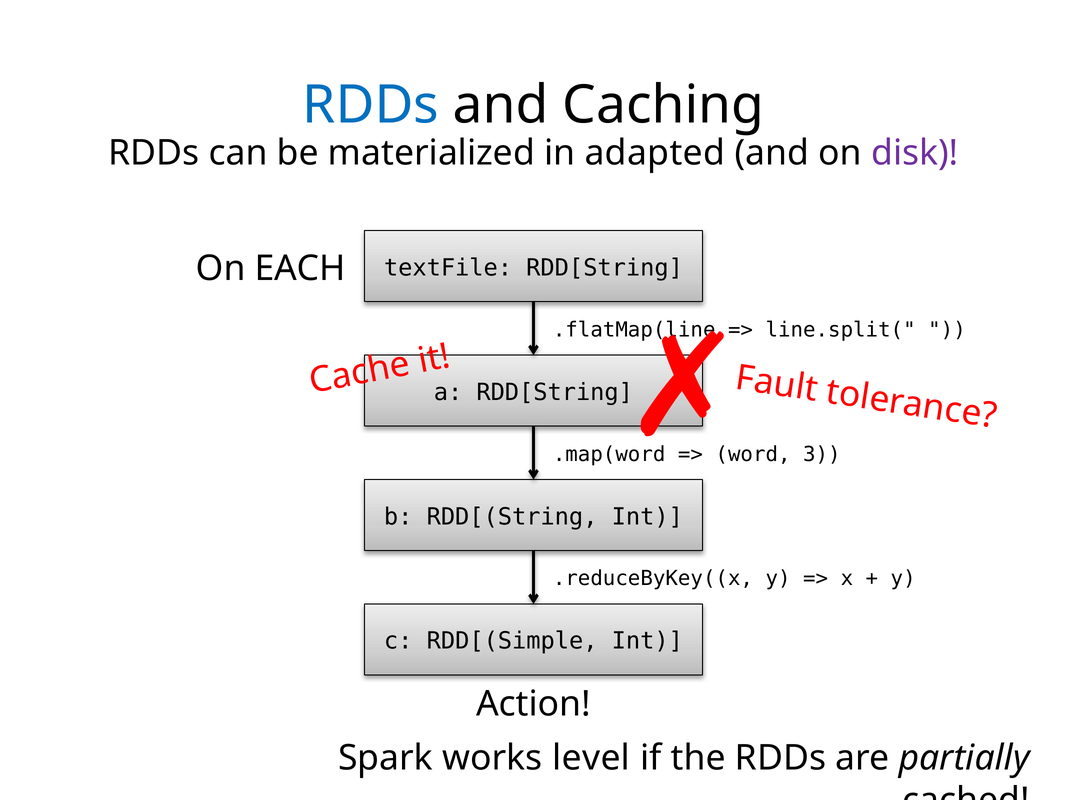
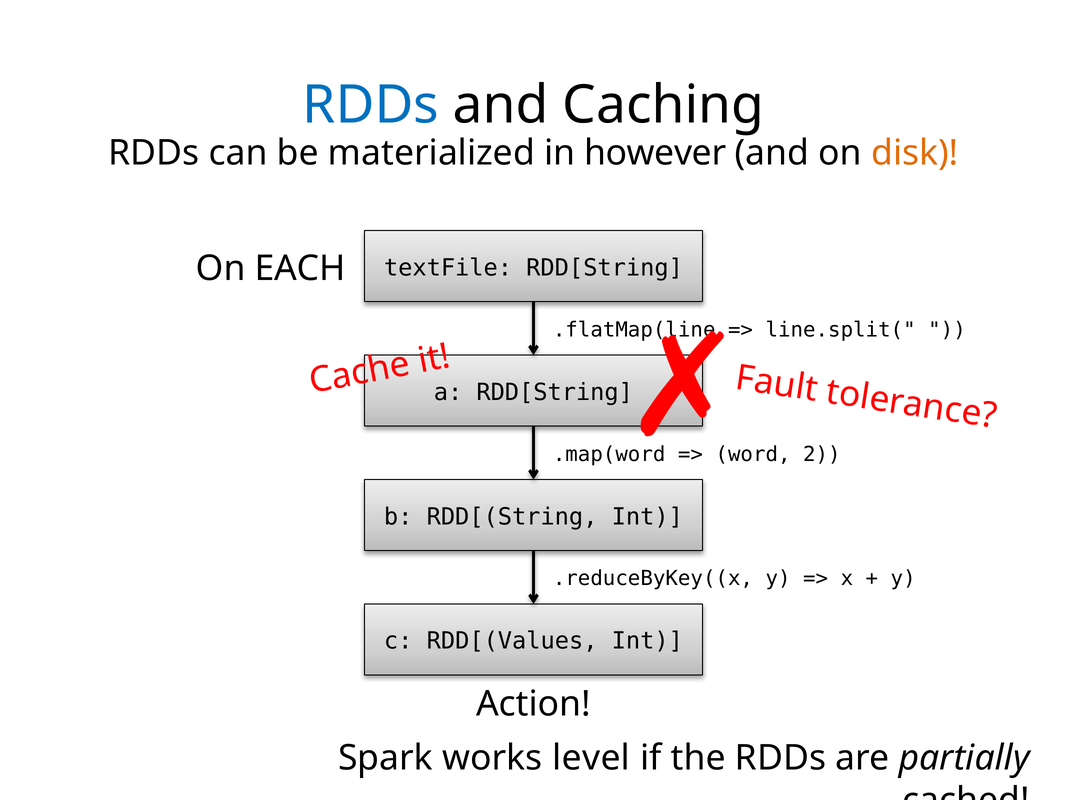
adapted: adapted -> however (655, 153)
disk colour: purple -> orange (915, 153)
3: 3 -> 2 (822, 454)
RDD[(Simple: RDD[(Simple -> RDD[(Values (512, 641)
